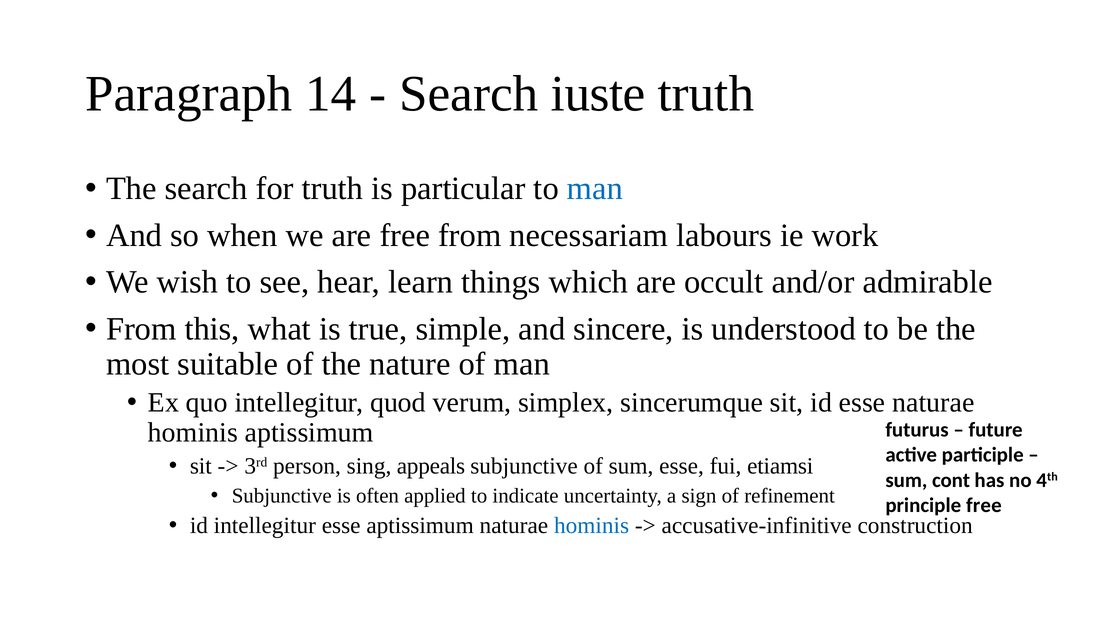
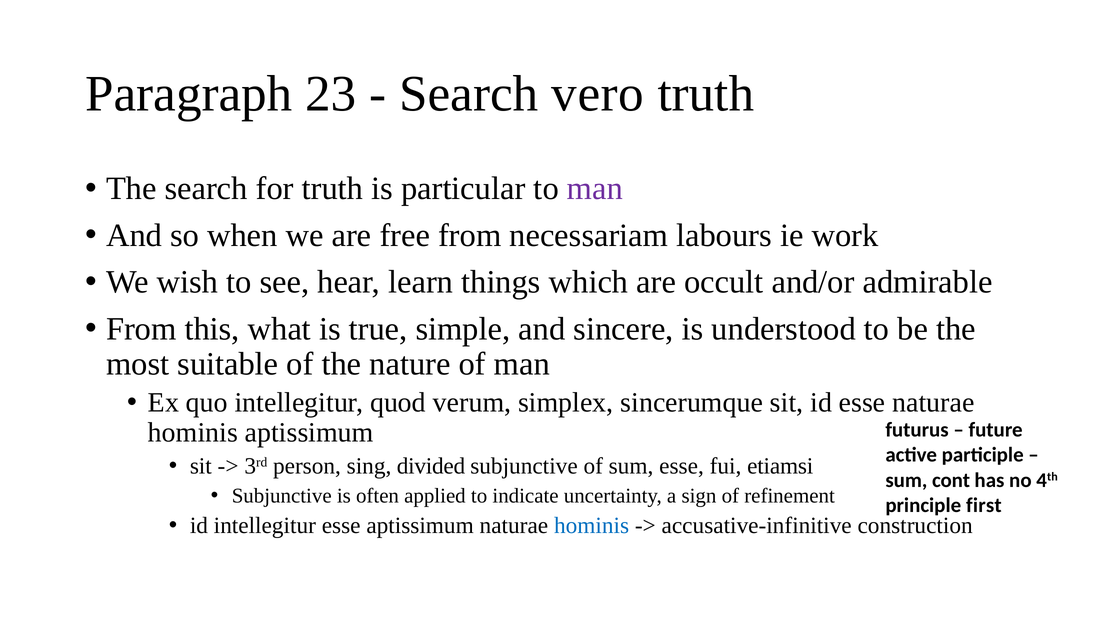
14: 14 -> 23 (331, 94)
iuste: iuste -> vero (598, 94)
man colour: blue -> purple (595, 189)
appeals: appeals -> divided (431, 466)
principle free: free -> first (984, 506)
